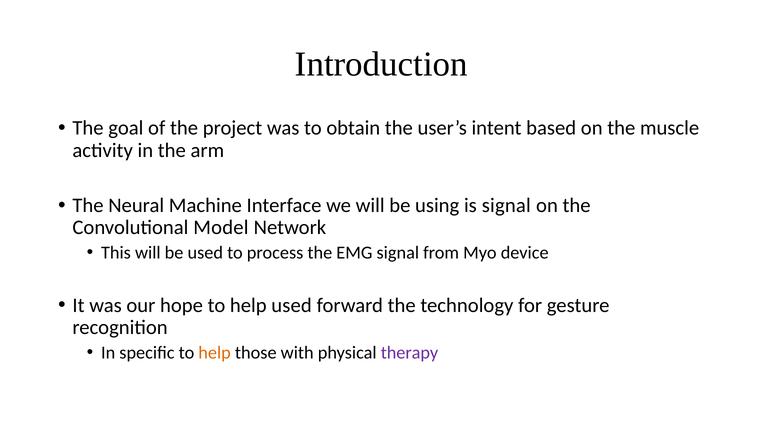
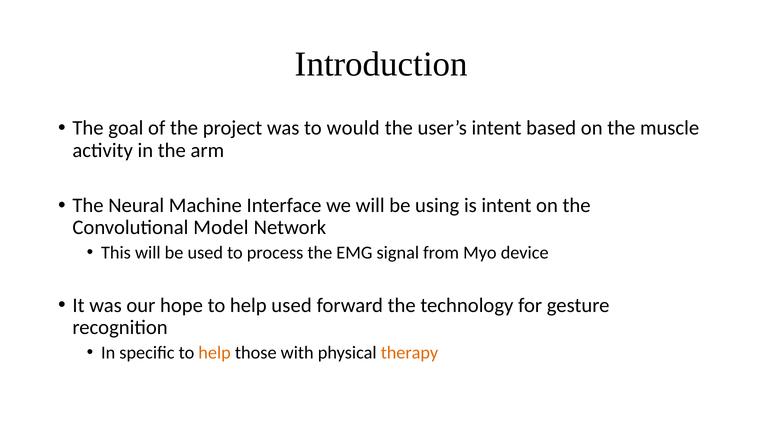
obtain: obtain -> would (353, 128)
is signal: signal -> intent (506, 205)
therapy colour: purple -> orange (409, 353)
